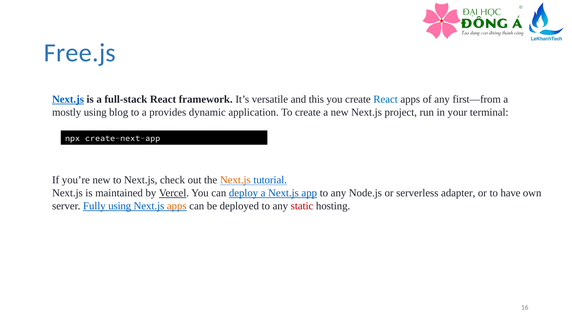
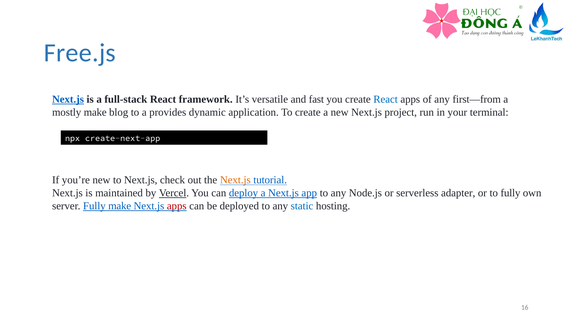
this: this -> fast (316, 99)
mostly using: using -> make (95, 112)
to have: have -> fully (510, 193)
Fully using: using -> make (120, 206)
apps colour: orange -> red (177, 206)
static colour: red -> blue (302, 206)
